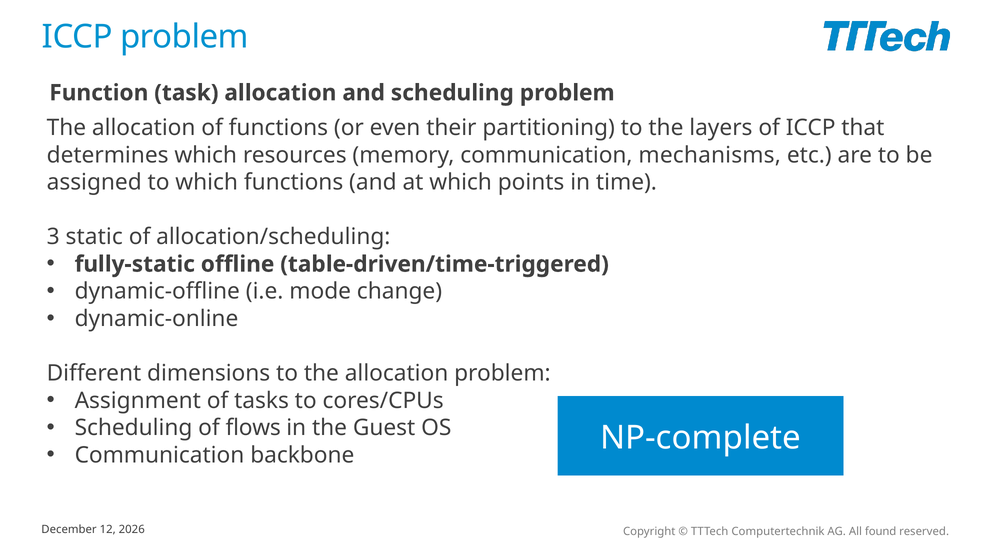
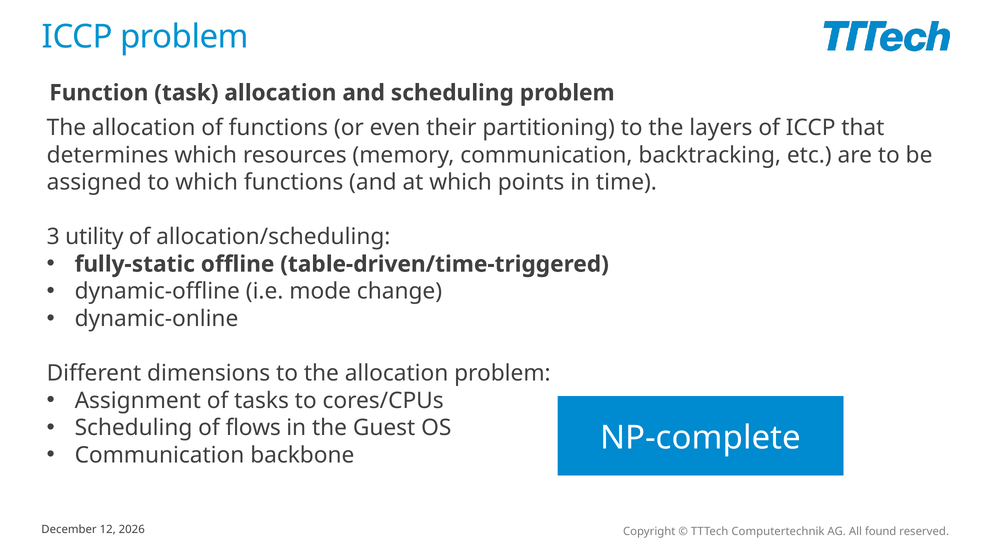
mechanisms: mechanisms -> backtracking (710, 155)
static: static -> utility (94, 237)
